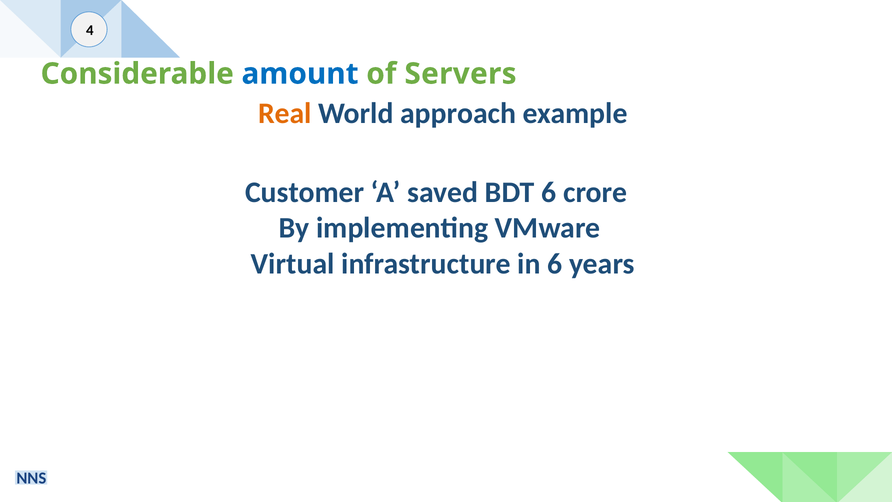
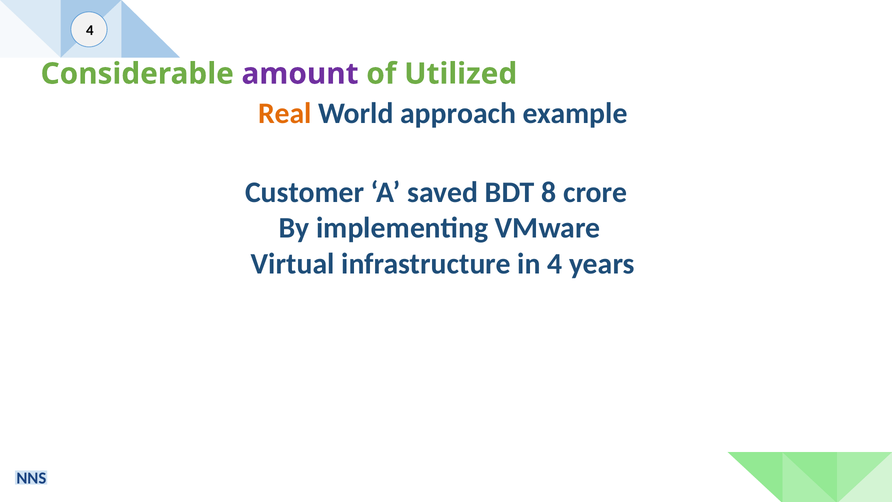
amount colour: blue -> purple (300, 74)
Servers: Servers -> Utilized (461, 74)
BDT 6: 6 -> 8 (549, 192)
in 6: 6 -> 4 (555, 264)
